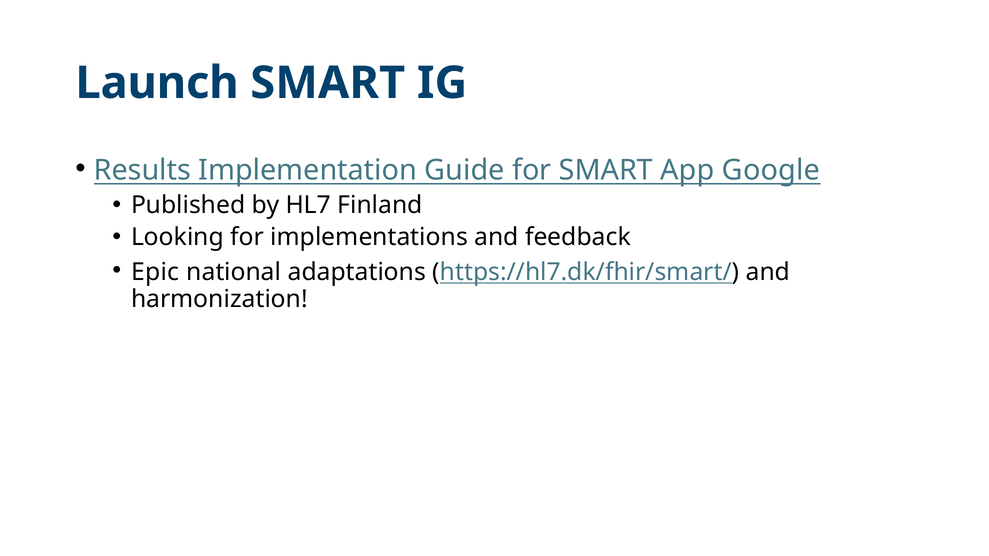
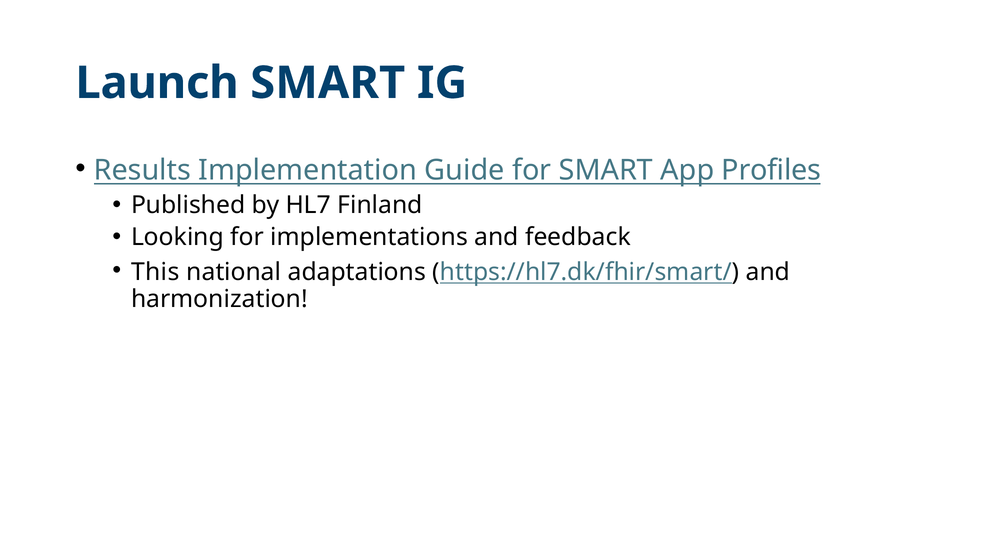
Google: Google -> Profiles (771, 170)
Epic: Epic -> This (155, 272)
